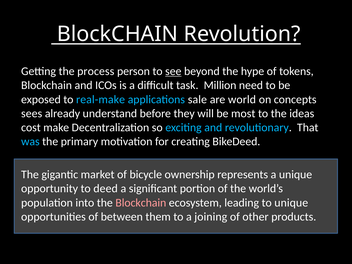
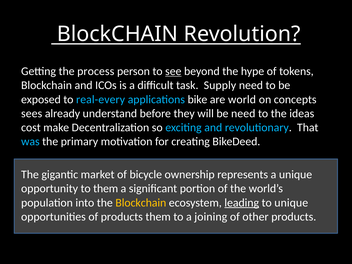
Million: Million -> Supply (220, 85)
real-make: real-make -> real-every (101, 99)
sale: sale -> bike (198, 99)
be most: most -> need (243, 113)
to deed: deed -> them (106, 189)
Blockchain colour: pink -> yellow (141, 203)
leading underline: none -> present (242, 203)
of between: between -> products (122, 217)
